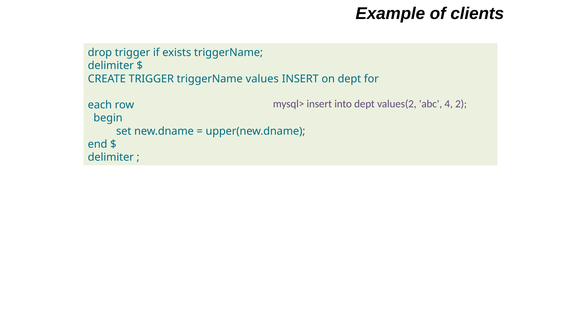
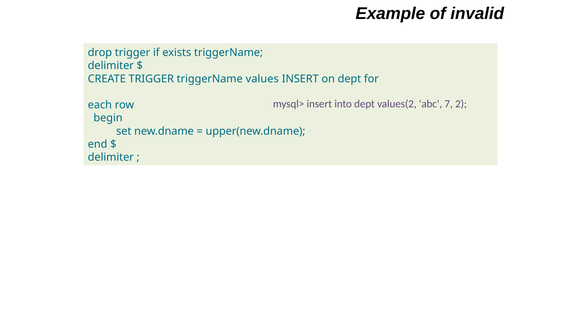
clients: clients -> invalid (477, 13)
4: 4 -> 7 (449, 104)
